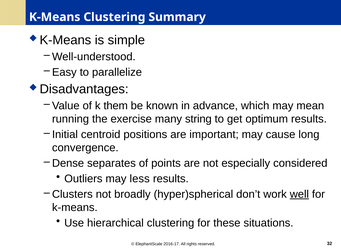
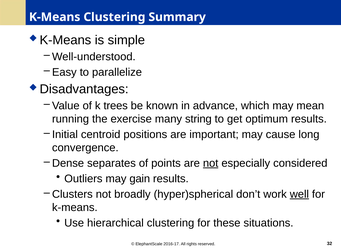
them: them -> trees (116, 106)
not underline: none -> present (211, 164)
less: less -> gain (140, 179)
